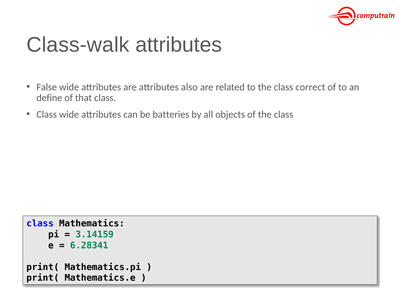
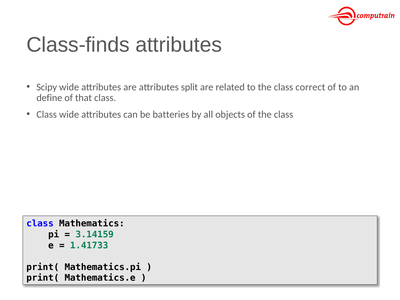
Class-walk: Class-walk -> Class-finds (78, 45)
False: False -> Scipy (47, 87)
also: also -> split (189, 87)
6.28341: 6.28341 -> 1.41733 (89, 245)
